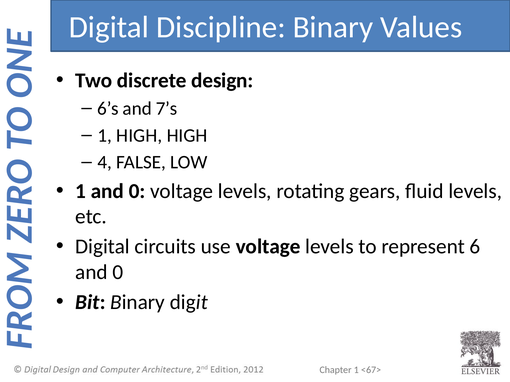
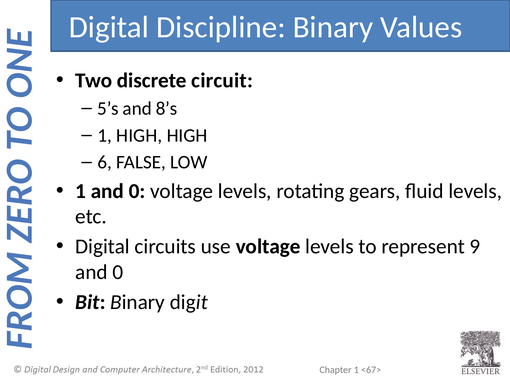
design: design -> circuit (222, 81)
6’s: 6’s -> 5’s (108, 109)
7’s: 7’s -> 8’s (167, 109)
4: 4 -> 6 (105, 162)
6: 6 -> 9 (475, 247)
